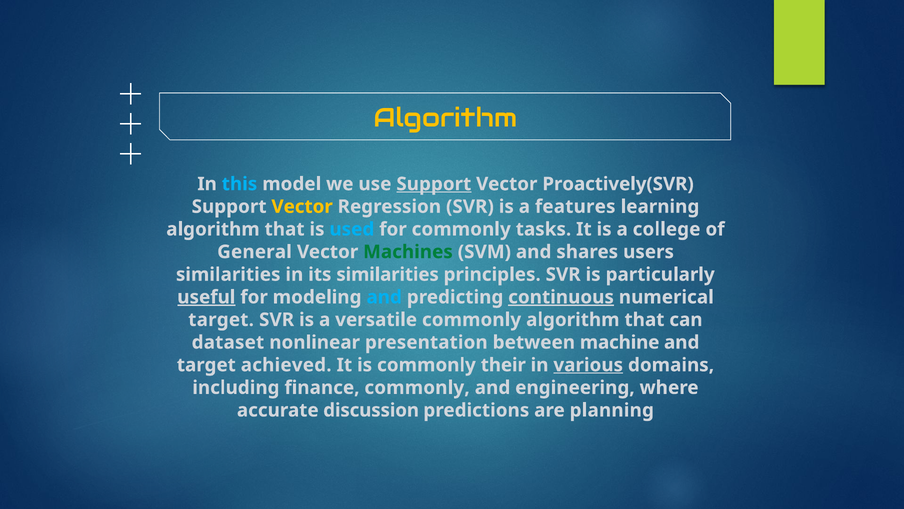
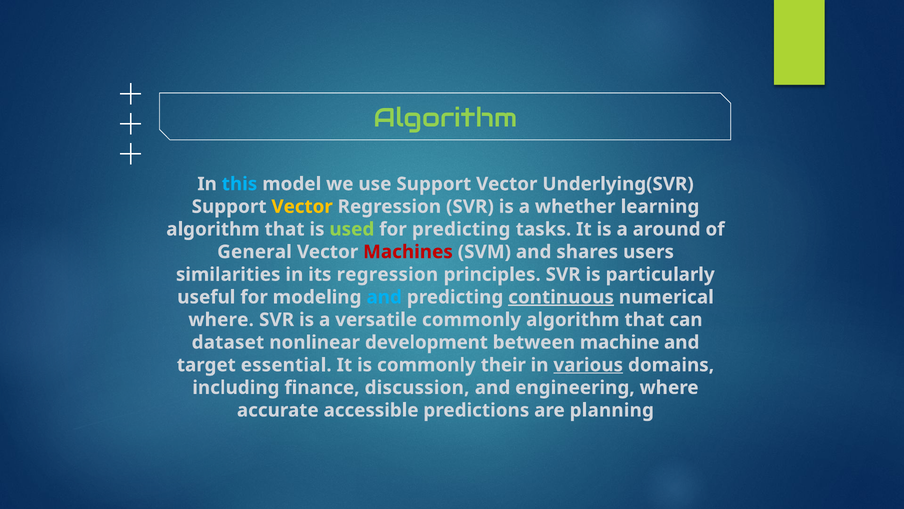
Algorithm colour: yellow -> light green (446, 118)
Support underline: present -> none (434, 184)
Proactively(SVR: Proactively(SVR -> Underlying(SVR (618, 184)
features: features -> whether (575, 206)
used colour: light blue -> light green (352, 229)
for commonly: commonly -> predicting (461, 229)
college: college -> around (667, 229)
Machines colour: green -> red (408, 252)
its similarities: similarities -> regression (387, 274)
useful underline: present -> none (206, 297)
target: target -> where (221, 319)
presentation: presentation -> development (426, 342)
achieved: achieved -> essential (286, 365)
finance commonly: commonly -> discussion (417, 387)
discussion: discussion -> accessible (371, 410)
